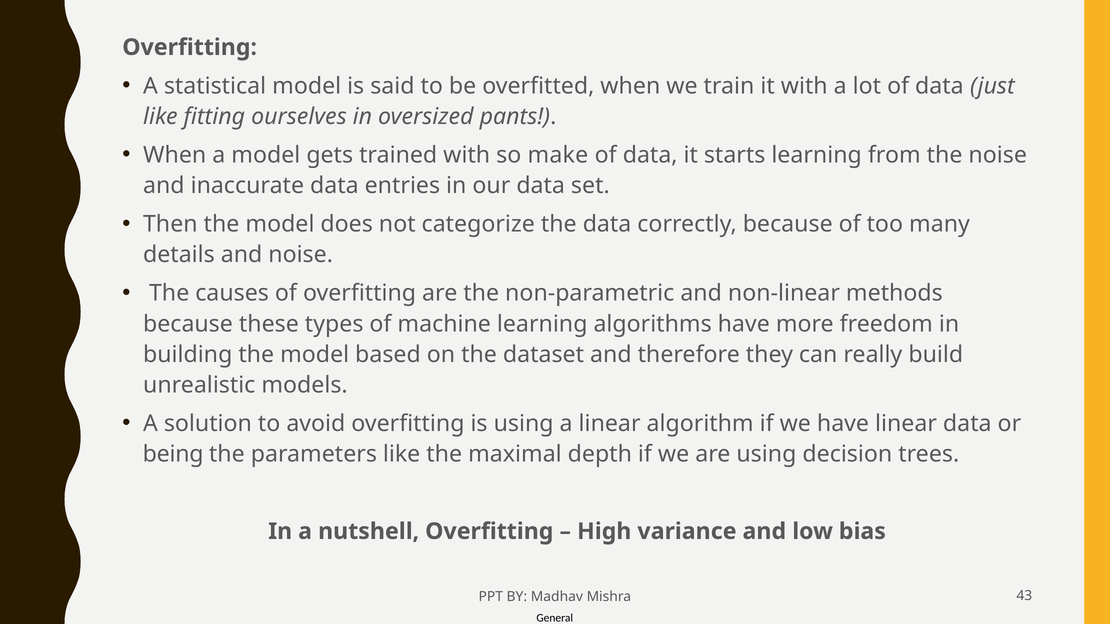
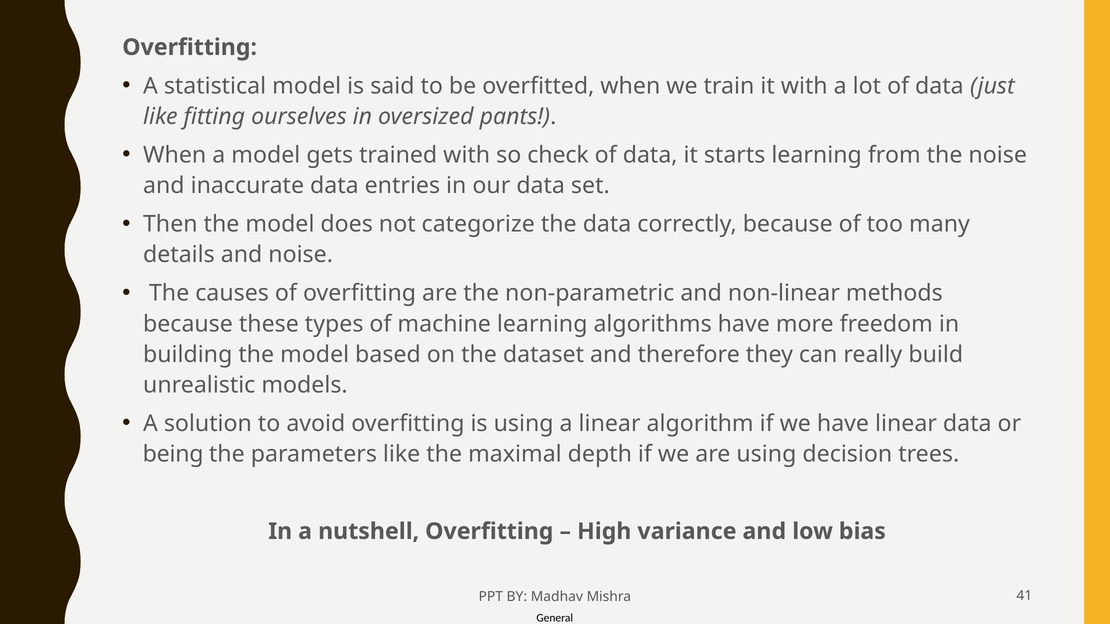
make: make -> check (558, 155)
43: 43 -> 41 (1024, 596)
